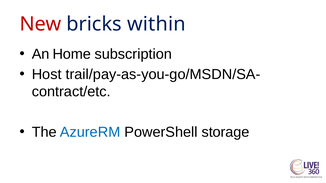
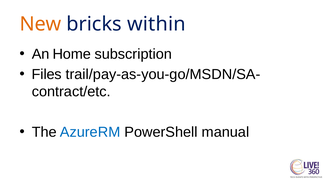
New colour: red -> orange (40, 24)
Host: Host -> Files (47, 74)
storage: storage -> manual (225, 132)
